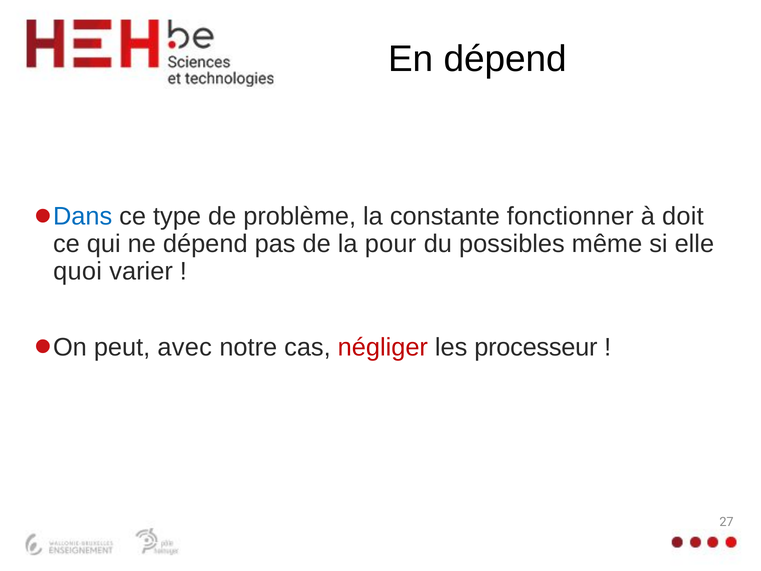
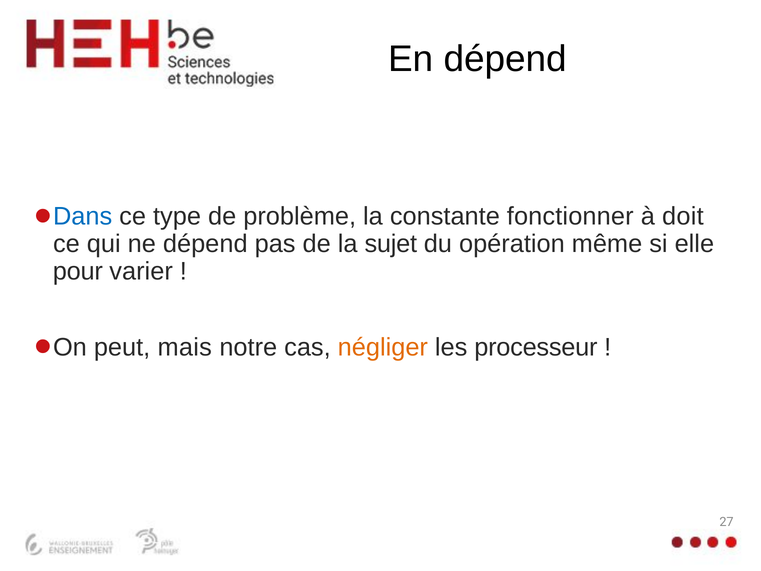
pour: pour -> sujet (391, 244)
possibles: possibles -> opération (512, 244)
quoi: quoi -> pour (78, 271)
avec: avec -> mais (185, 347)
négliger colour: red -> orange (383, 347)
